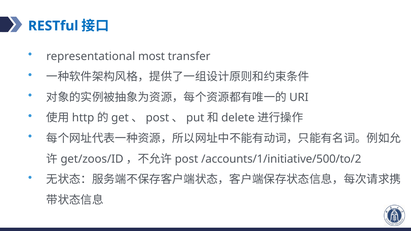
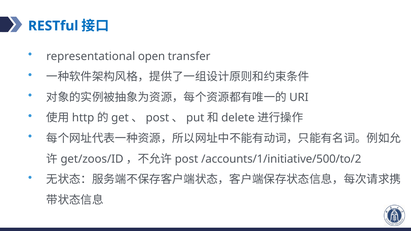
most: most -> open (152, 56)
